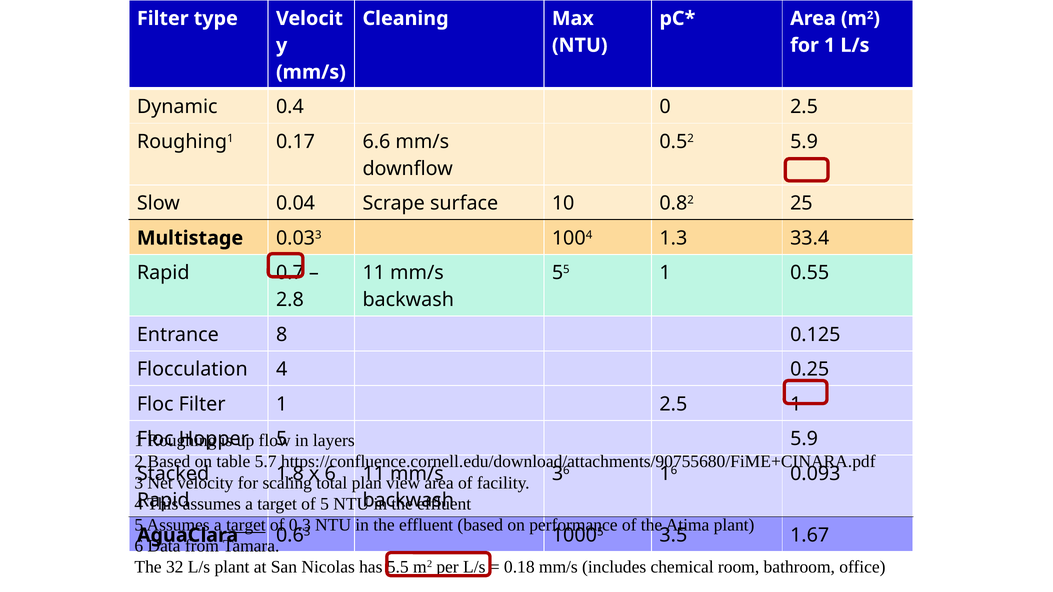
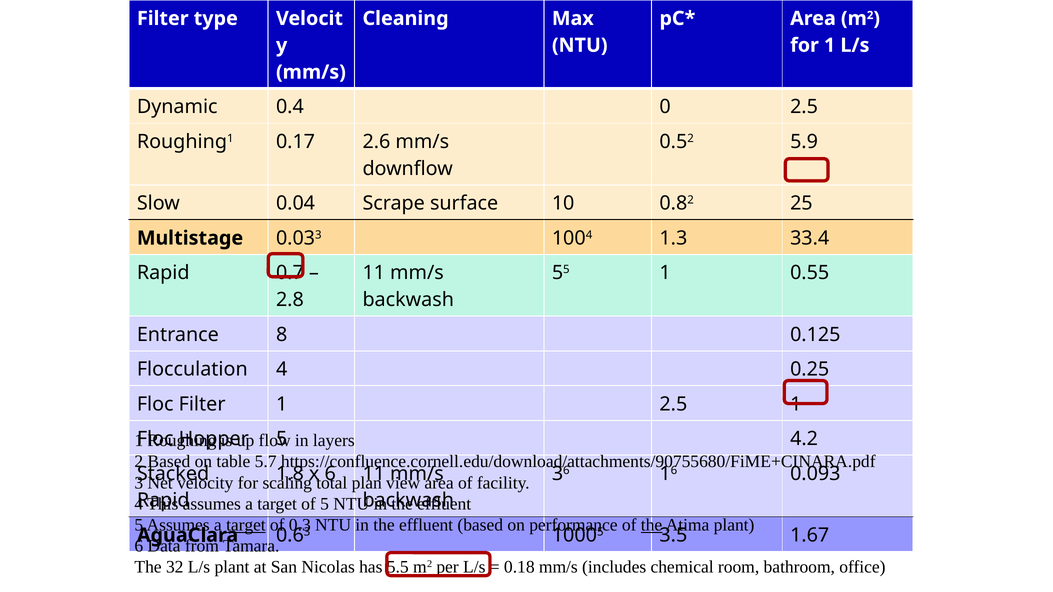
6.6: 6.6 -> 2.6 (376, 142)
5.9: 5.9 -> 4.2 (804, 439)
the underline: none -> present (652, 525)
